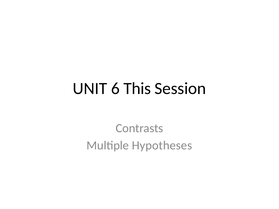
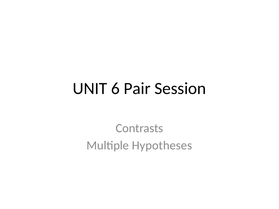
This: This -> Pair (137, 89)
